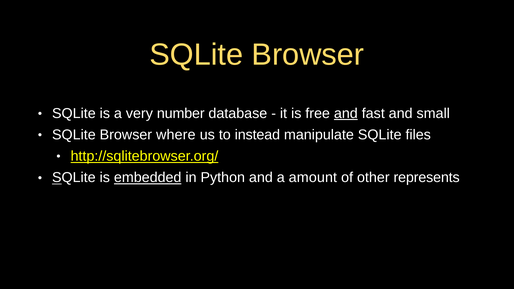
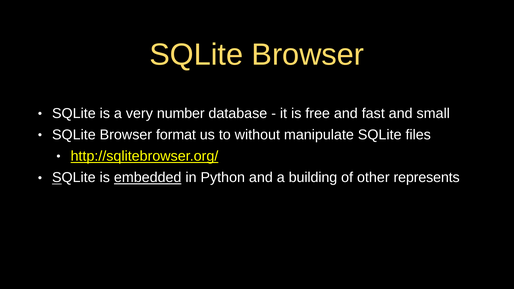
and underline: present -> none (346, 113)
where: where -> format (176, 135)
instead: instead -> without (257, 135)
amount: amount -> building (313, 178)
